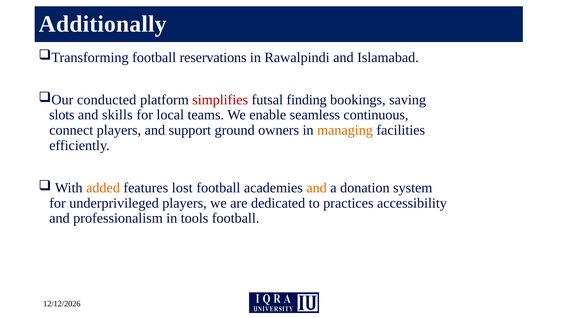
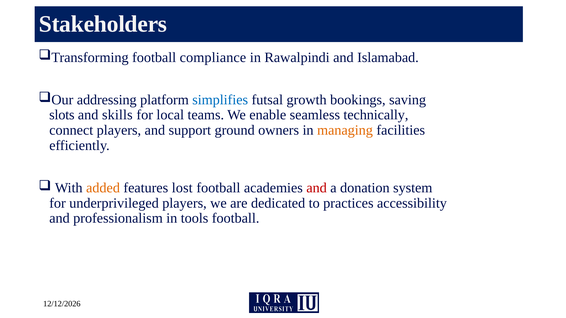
Additionally: Additionally -> Stakeholders (103, 24)
reservations: reservations -> compliance (213, 57)
conducted: conducted -> addressing (107, 100)
simplifies colour: red -> blue (220, 100)
finding: finding -> growth (307, 100)
continuous: continuous -> technically (376, 115)
and colour: orange -> red (317, 188)
